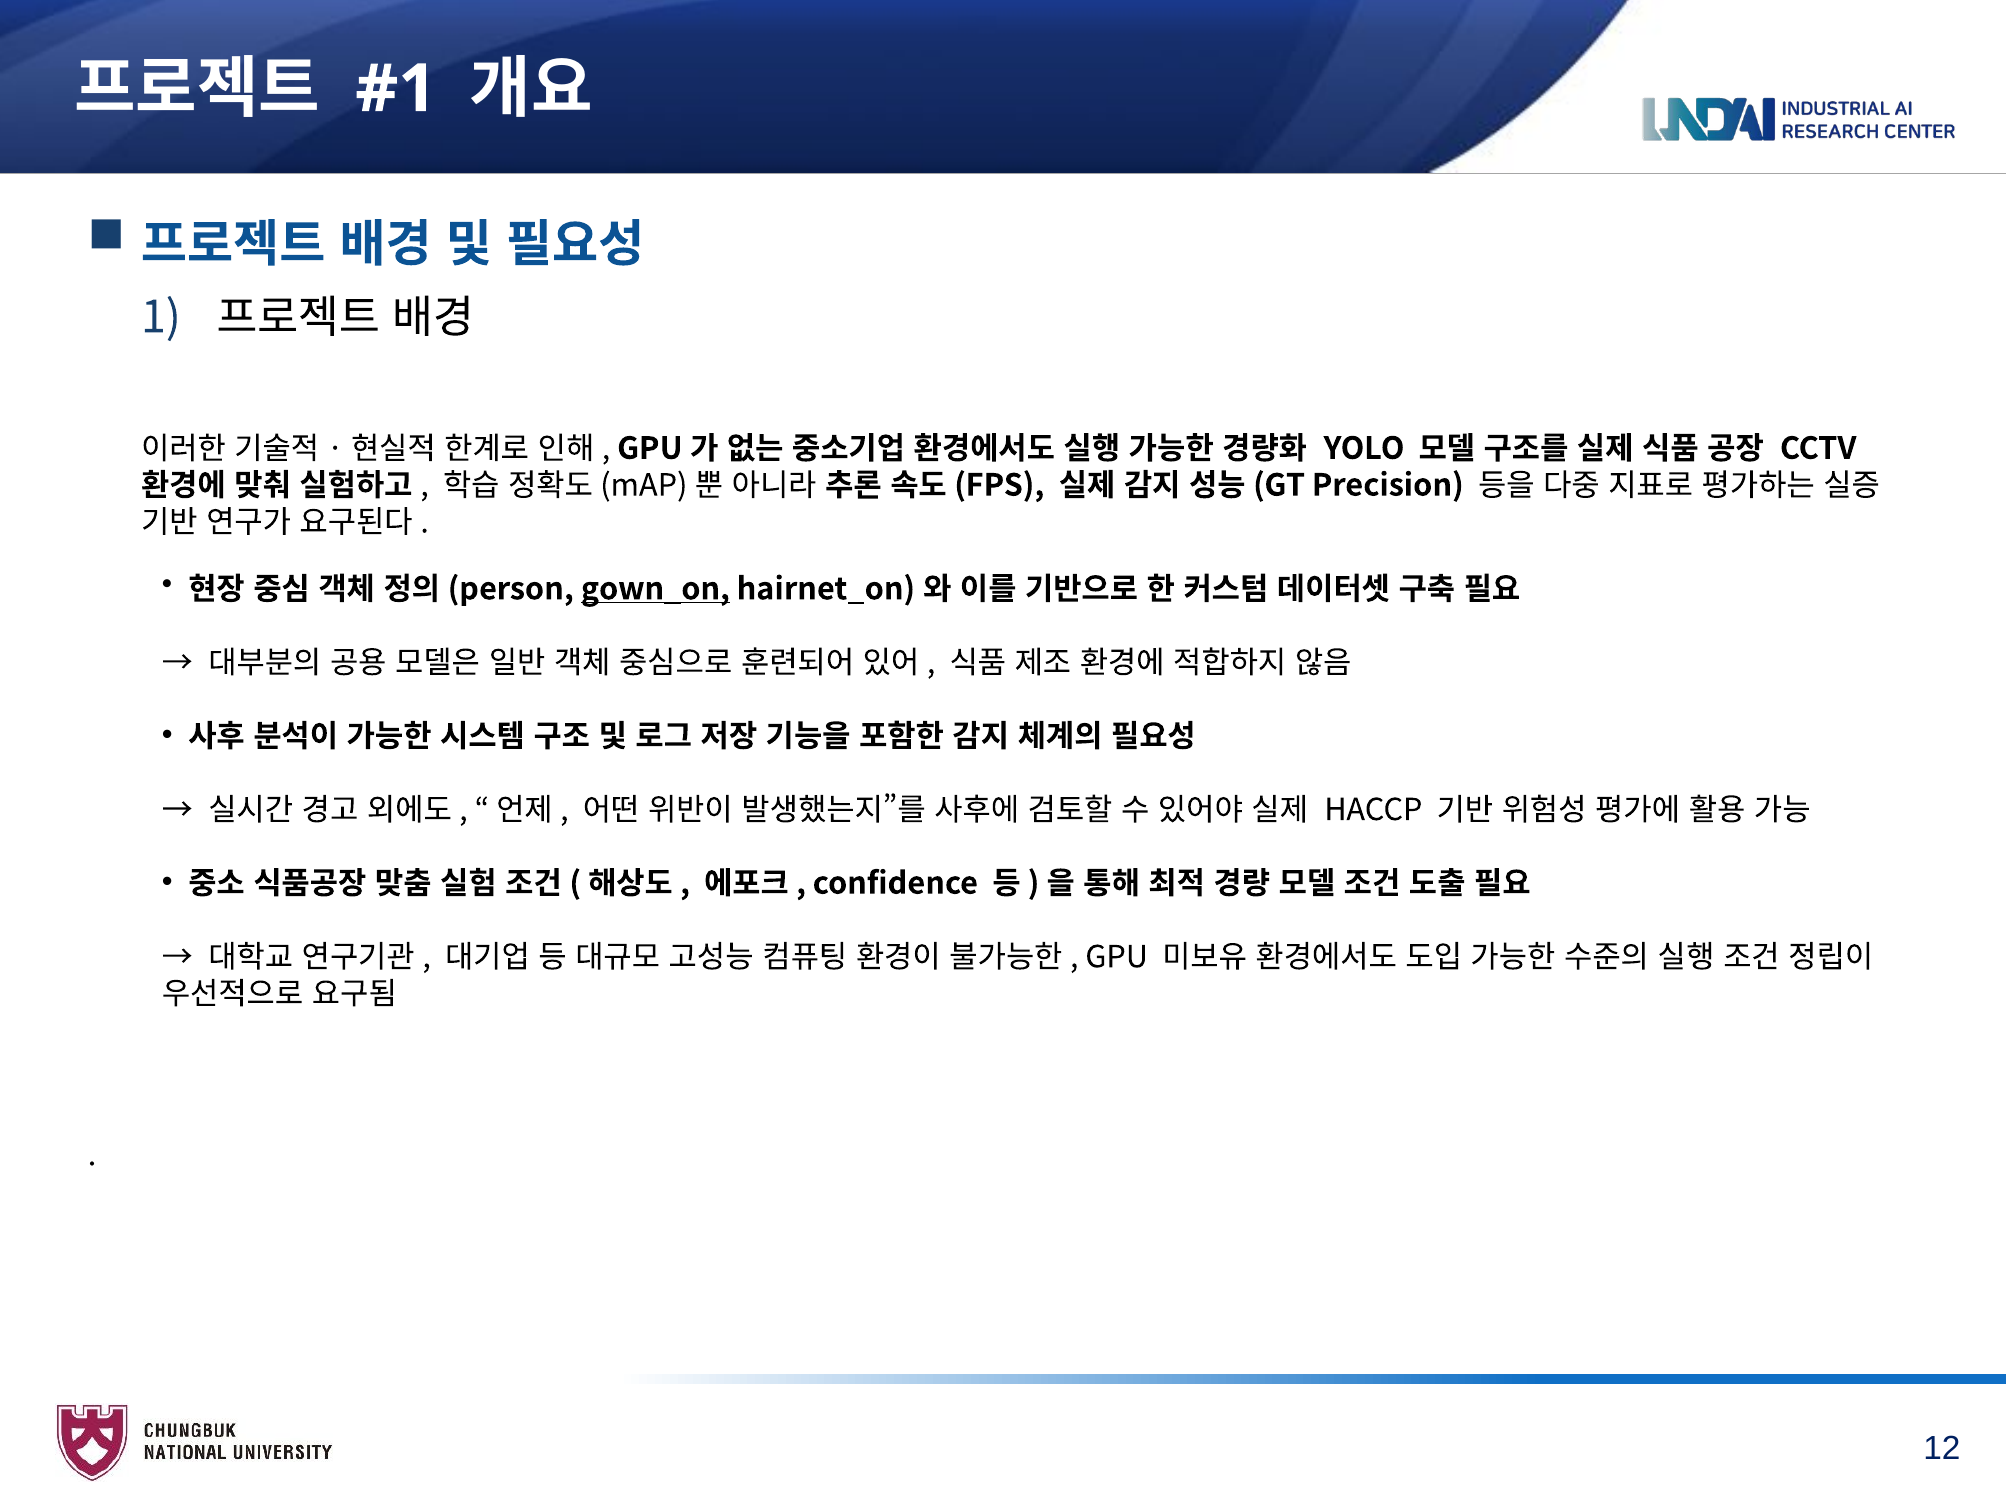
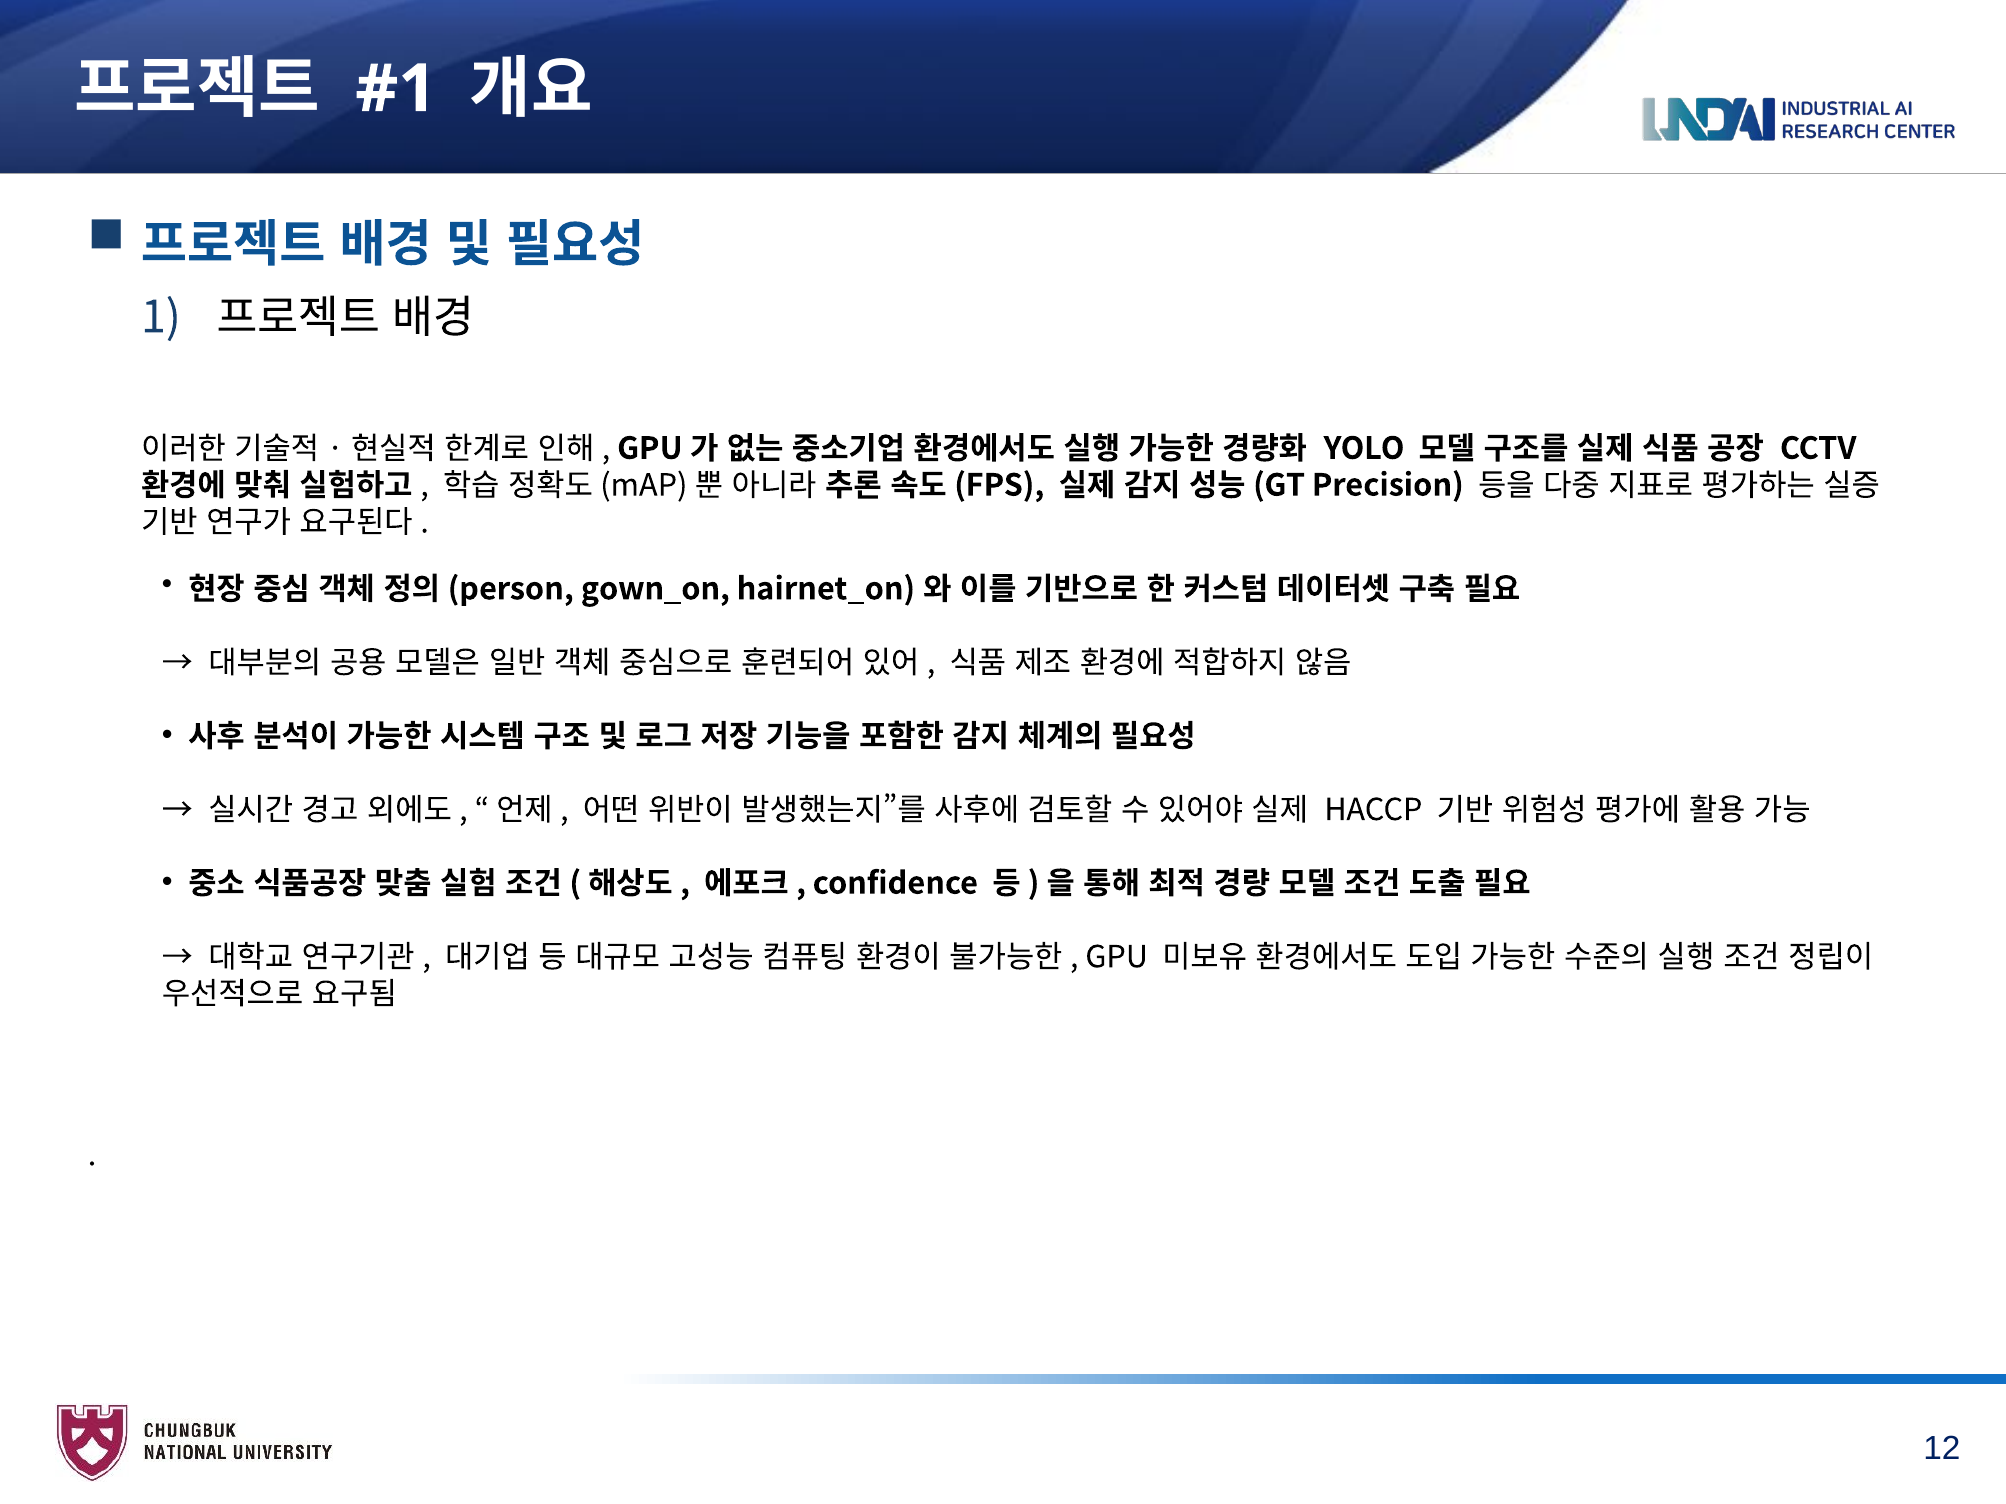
gown_on underline: present -> none (655, 589)
